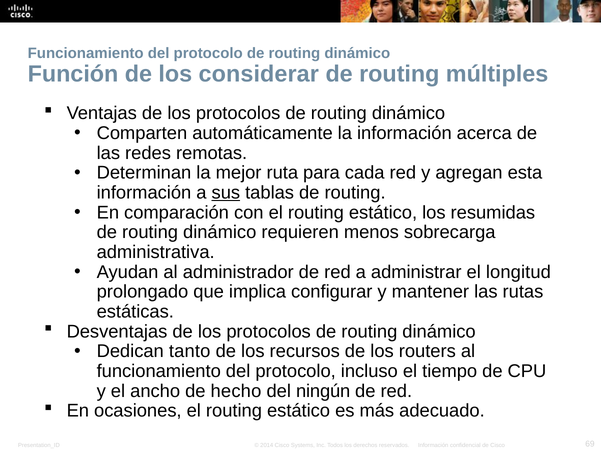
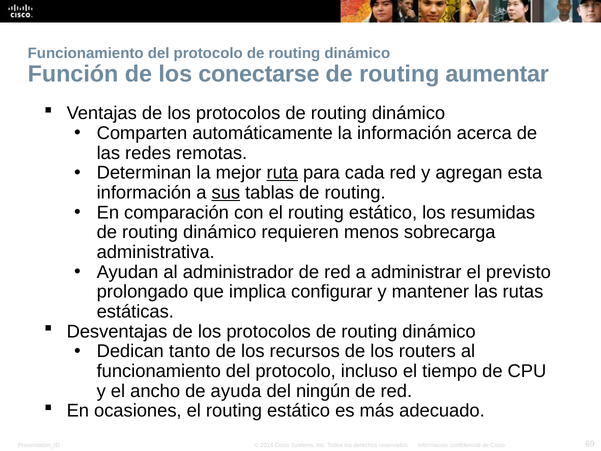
considerar: considerar -> conectarse (259, 74)
múltiples: múltiples -> aumentar (497, 74)
ruta underline: none -> present (282, 173)
longitud: longitud -> previsto (518, 272)
hecho: hecho -> ayuda (236, 391)
